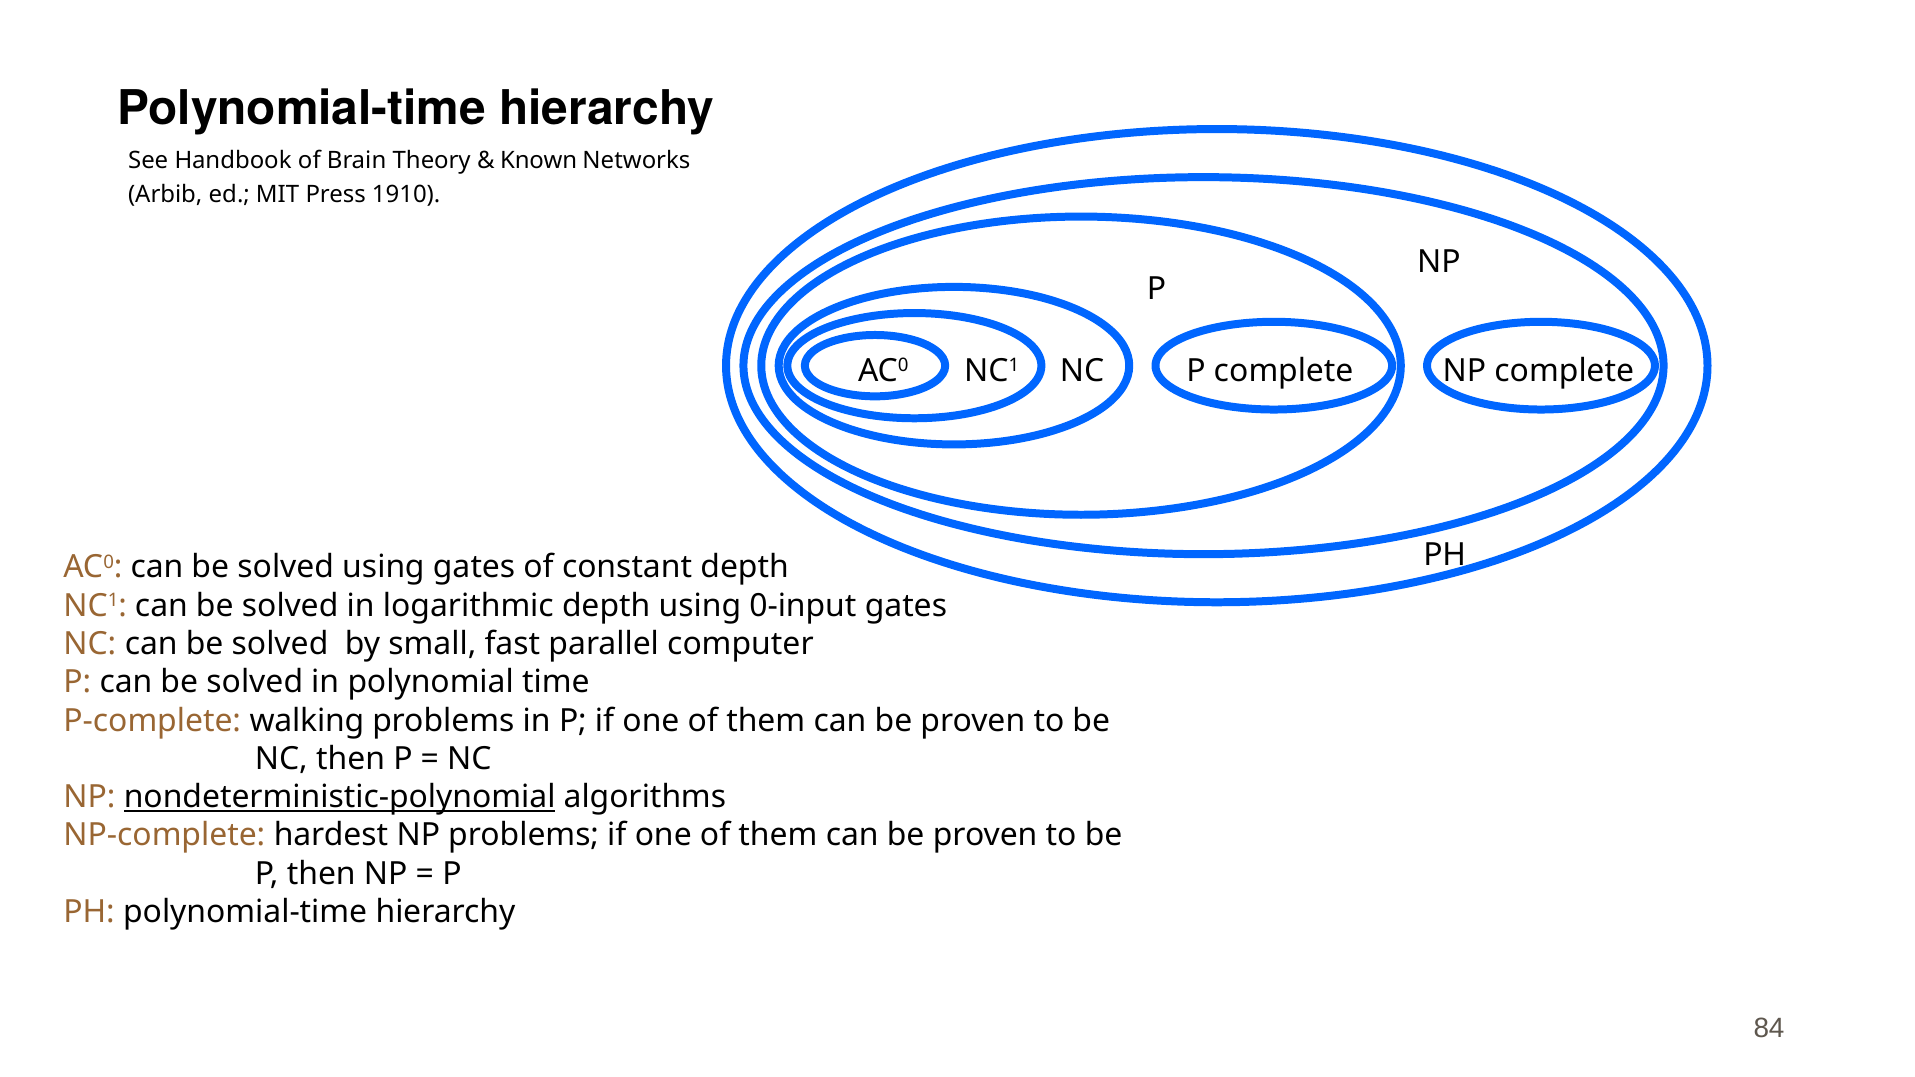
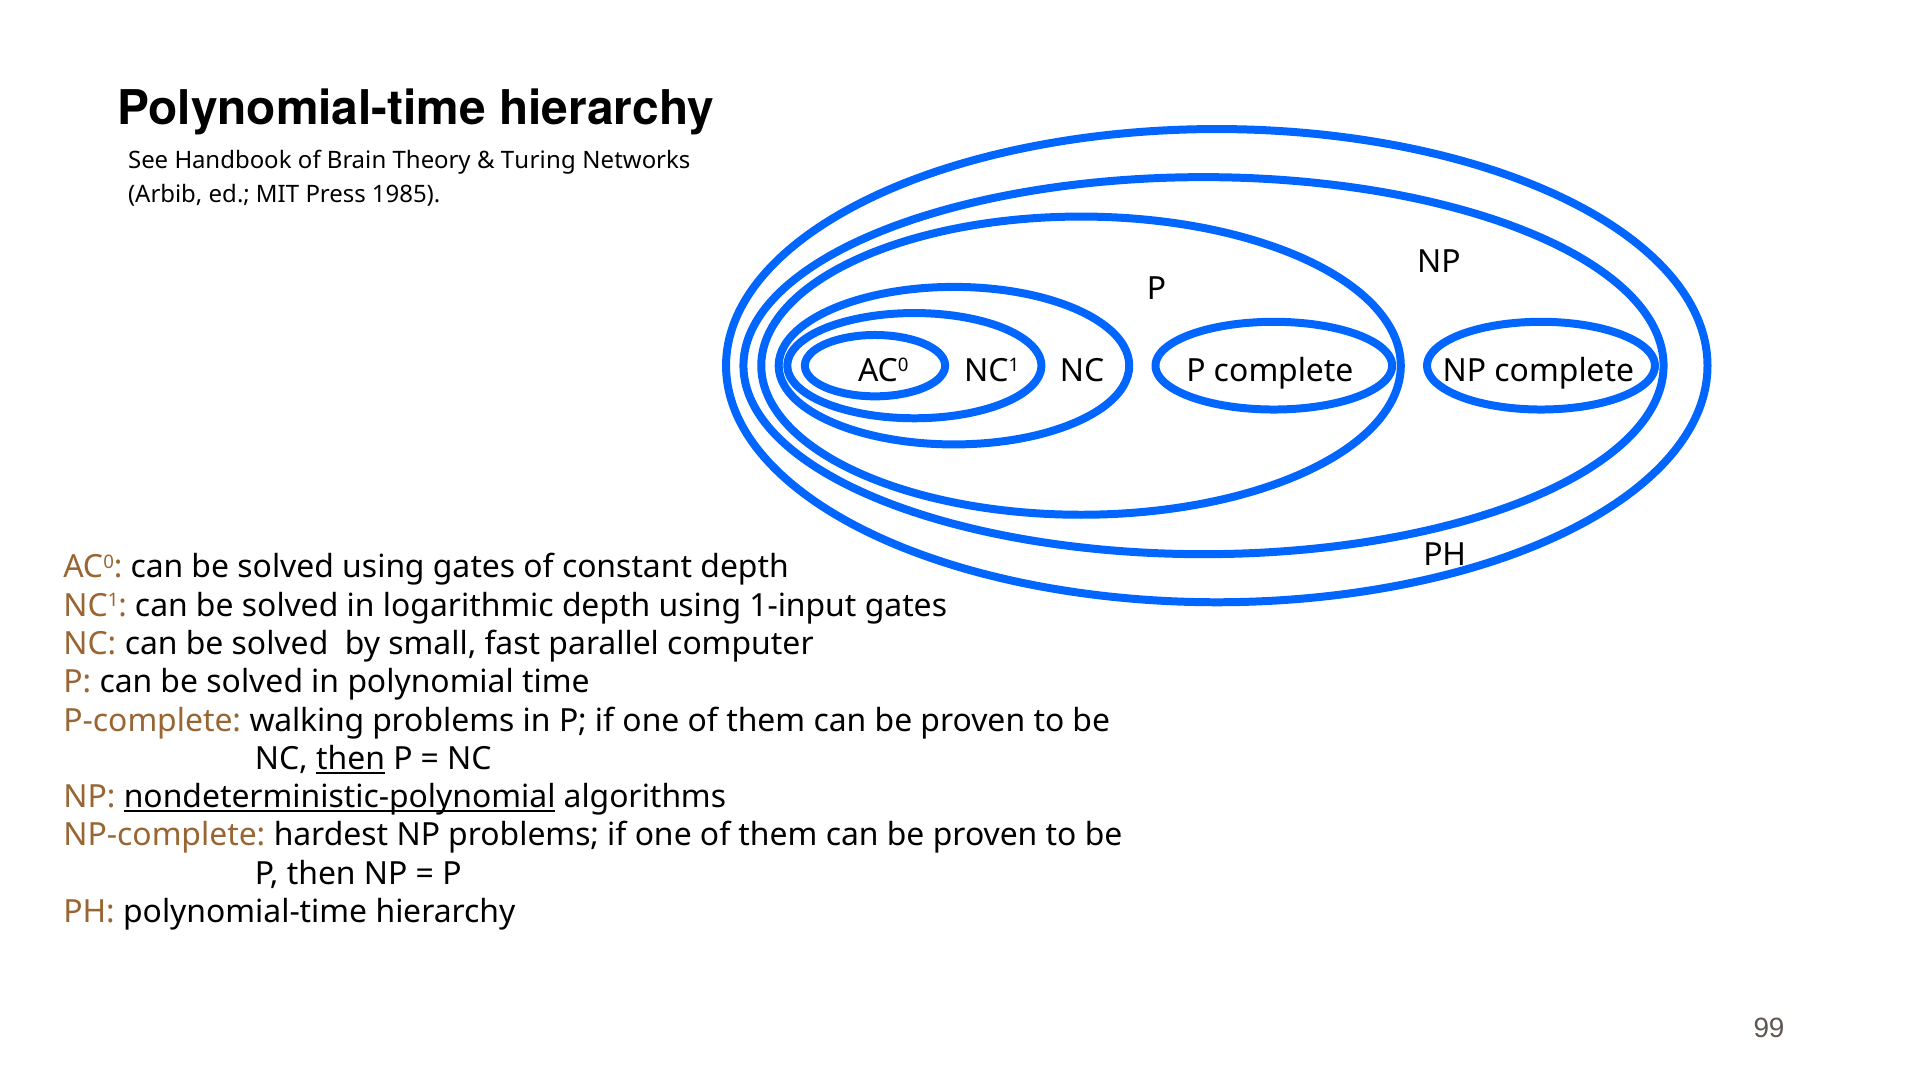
Known: Known -> Turing (538, 161)
1910: 1910 -> 1985 (406, 195)
0-input: 0-input -> 1-input (803, 606)
then underline: none -> present (351, 759)
84: 84 -> 99 (1769, 1029)
